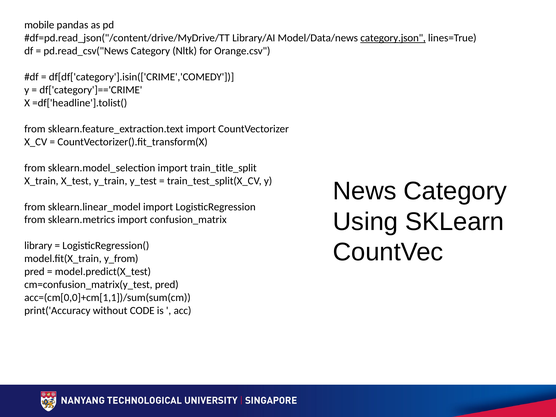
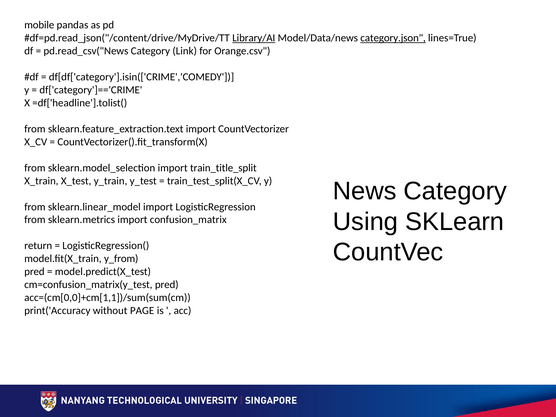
Library/AI underline: none -> present (254, 38)
Nltk: Nltk -> Link (185, 51)
library: library -> return (38, 246)
CODE: CODE -> PAGE (142, 311)
